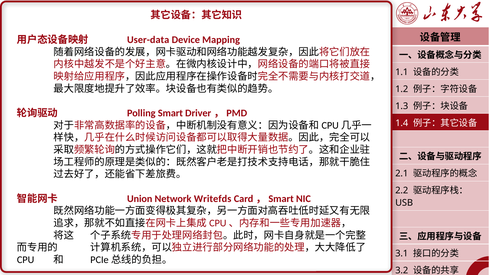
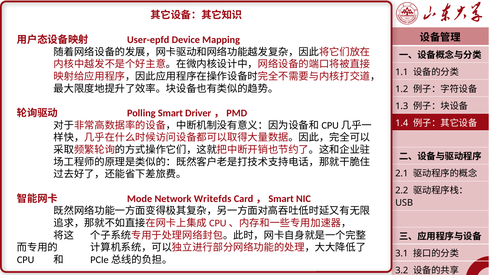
User-data: User-data -> User-epfd (148, 40)
Union: Union -> Mode (140, 199)
